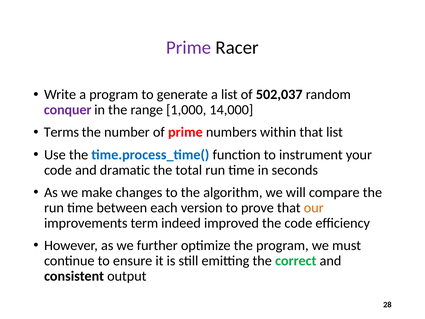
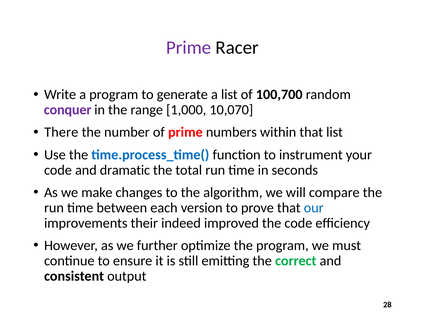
502,037: 502,037 -> 100,700 (279, 95)
14,000: 14,000 -> 10,070 (231, 110)
Terms: Terms -> There (61, 132)
our colour: orange -> blue (314, 208)
term: term -> their (144, 223)
